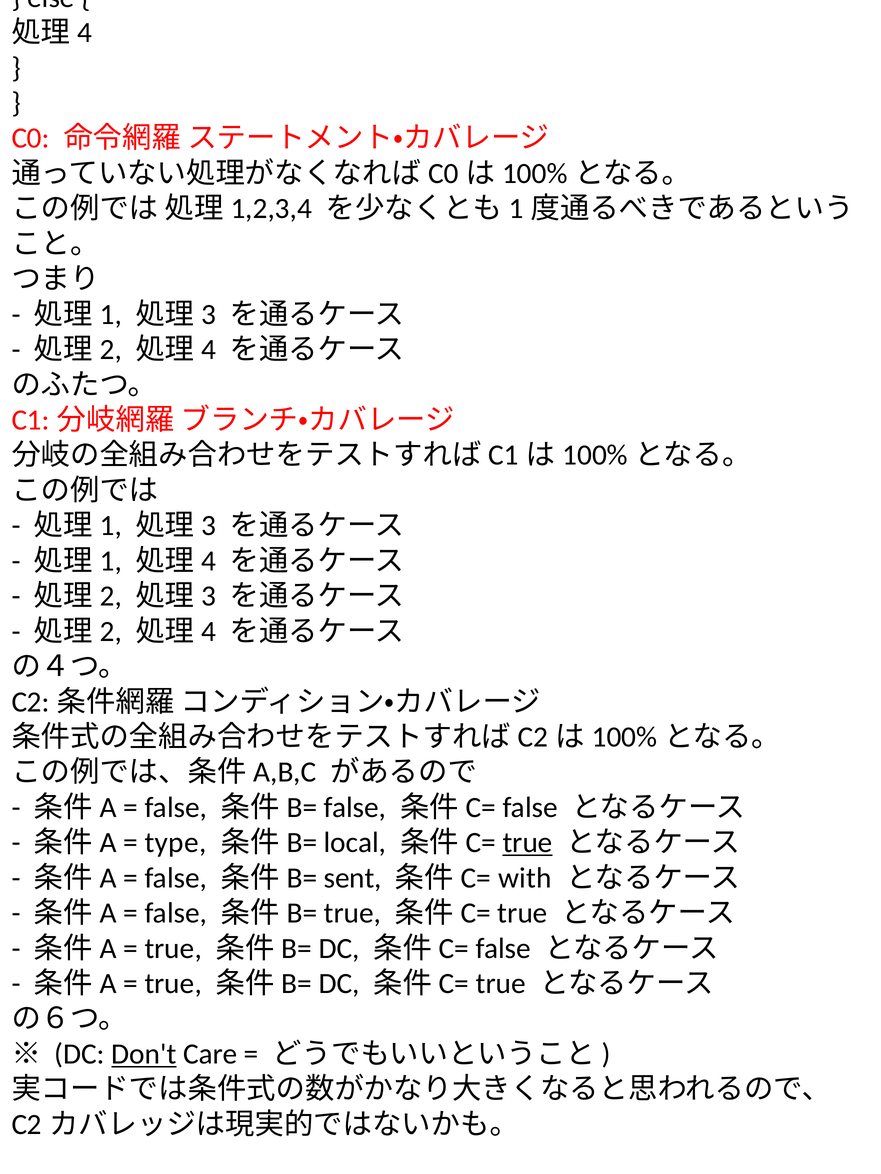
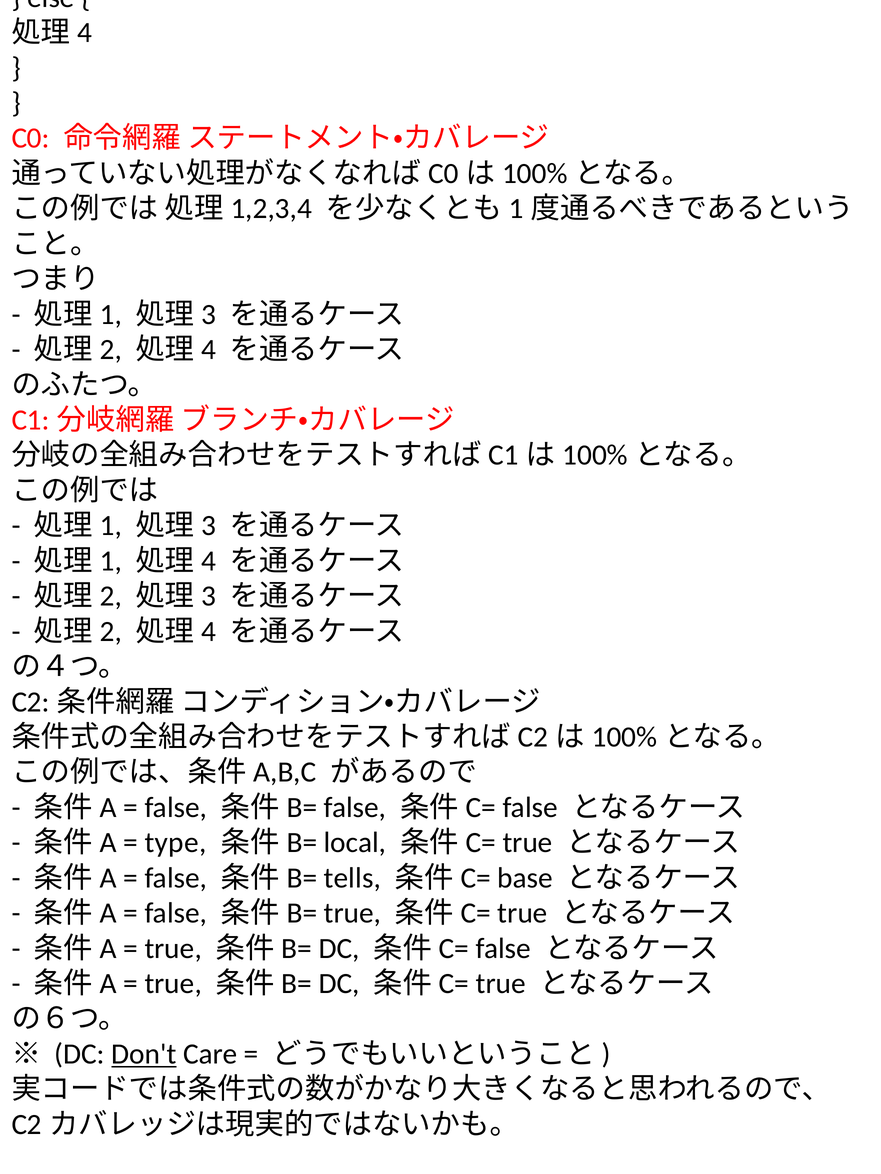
true underline: present -> none (528, 843)
sent: sent -> tells (352, 878)
with: with -> base (525, 878)
